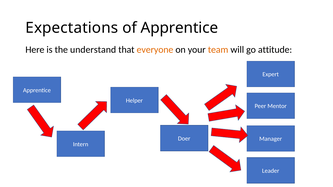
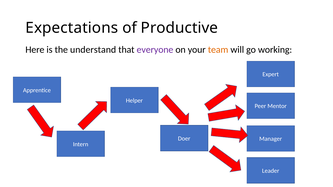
of Apprentice: Apprentice -> Productive (179, 28)
everyone colour: orange -> purple (155, 50)
attitude: attitude -> working (275, 50)
